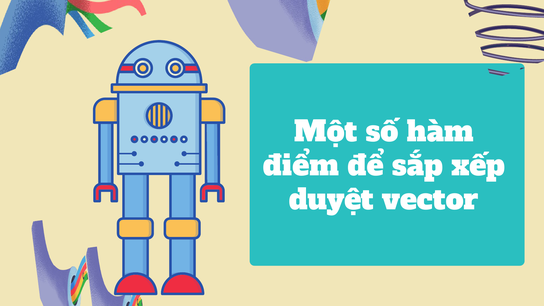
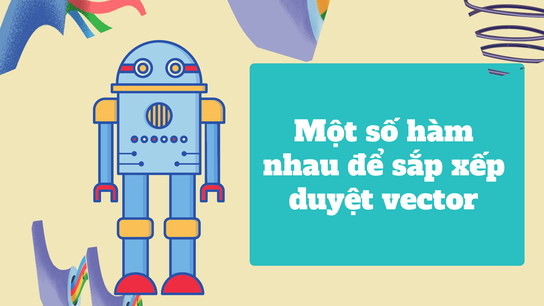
điểm: điểm -> nhau (301, 166)
